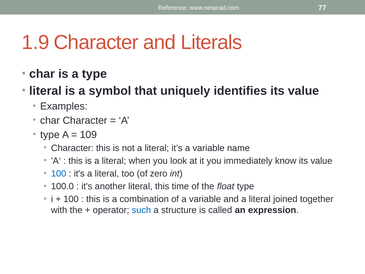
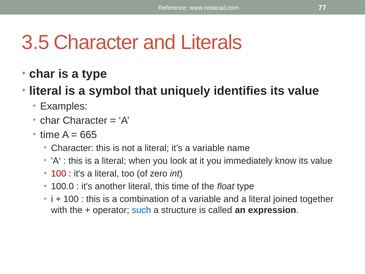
1.9: 1.9 -> 3.5 (36, 42)
type: type -> time (50, 135)
109: 109 -> 665 (88, 135)
100 colour: blue -> red (59, 173)
